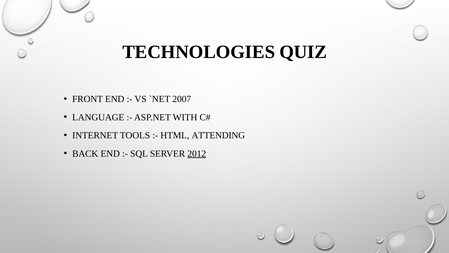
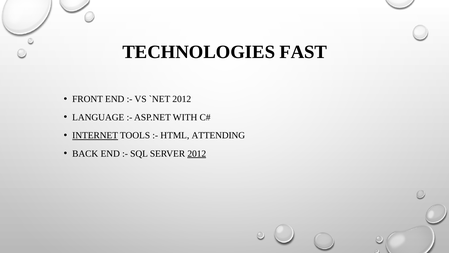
QUIZ: QUIZ -> FAST (303, 52)
2007: 2007 -> 2012 (182, 99)
INTERNET underline: none -> present (95, 135)
